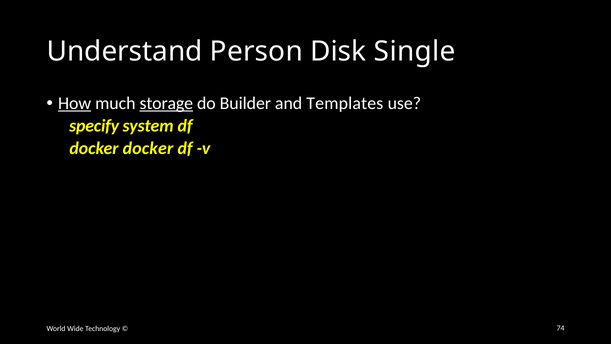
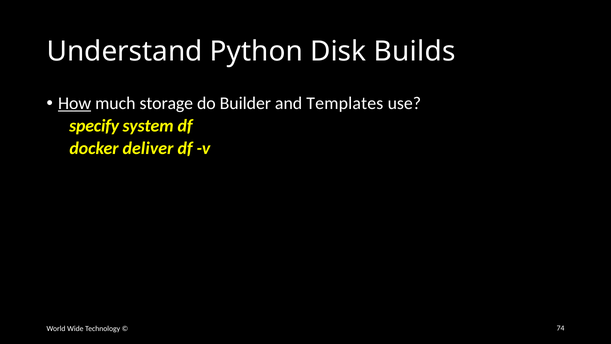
Person: Person -> Python (256, 51)
Single: Single -> Builds (415, 51)
storage underline: present -> none (166, 103)
docker docker: docker -> deliver (148, 148)
